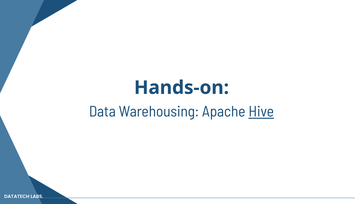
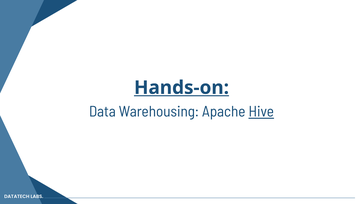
Hands-on underline: none -> present (181, 88)
